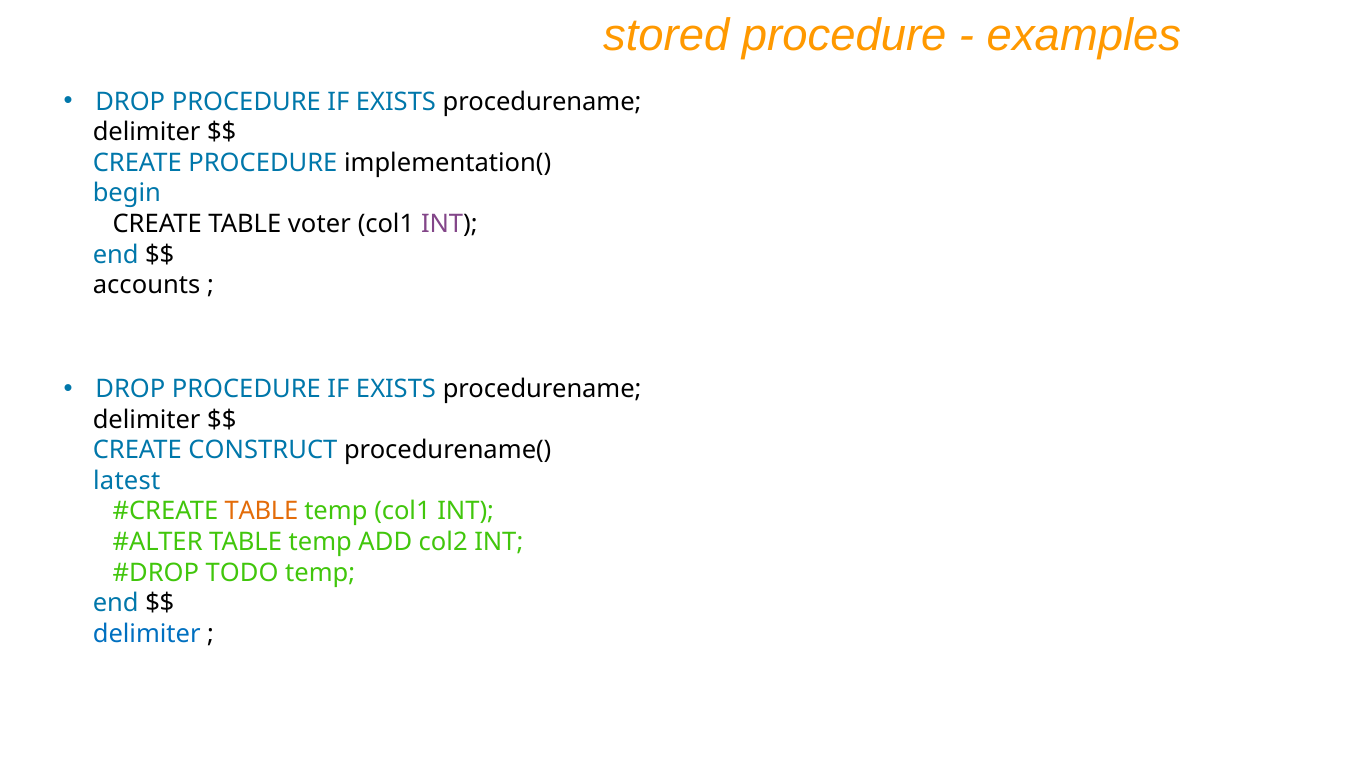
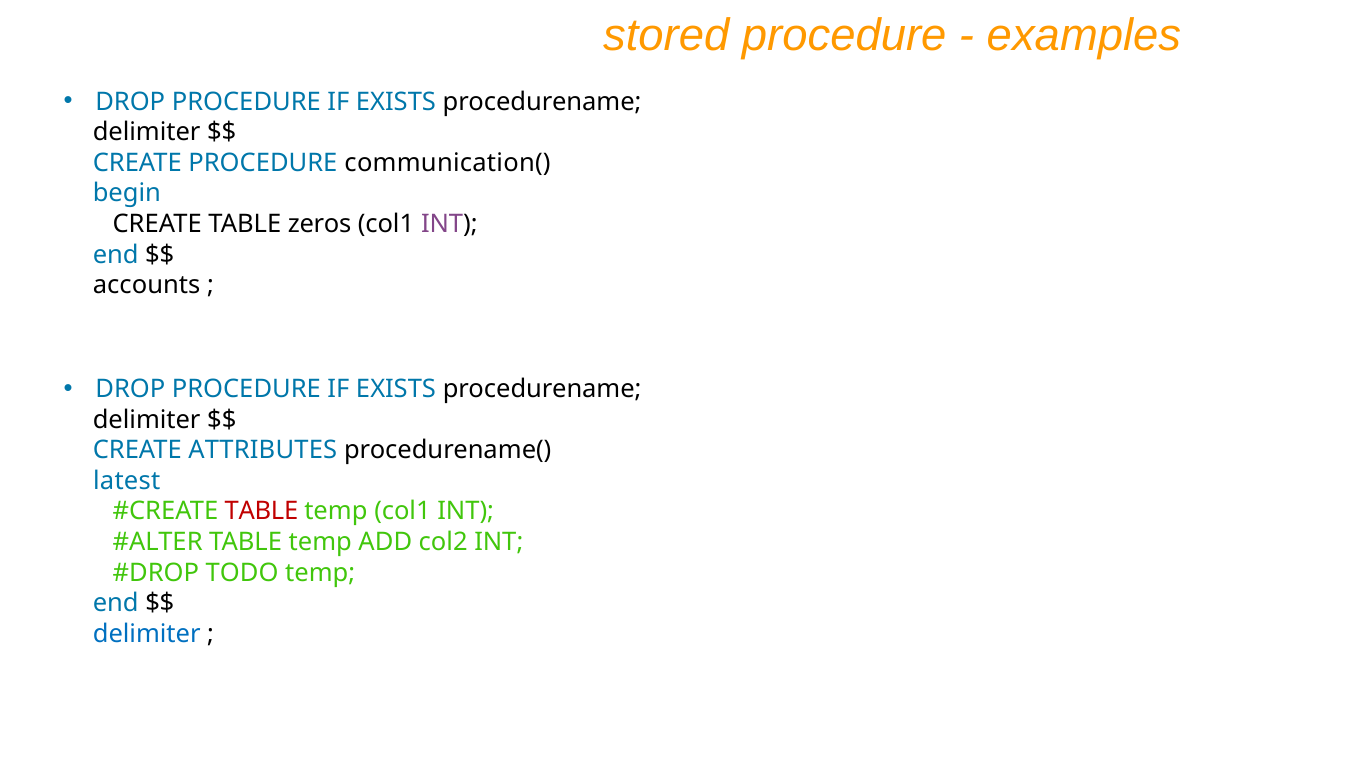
implementation(: implementation( -> communication( (448, 163)
voter: voter -> zeros (320, 224)
CONSTRUCT: CONSTRUCT -> ATTRIBUTES (263, 450)
TABLE colour: orange -> red (261, 512)
